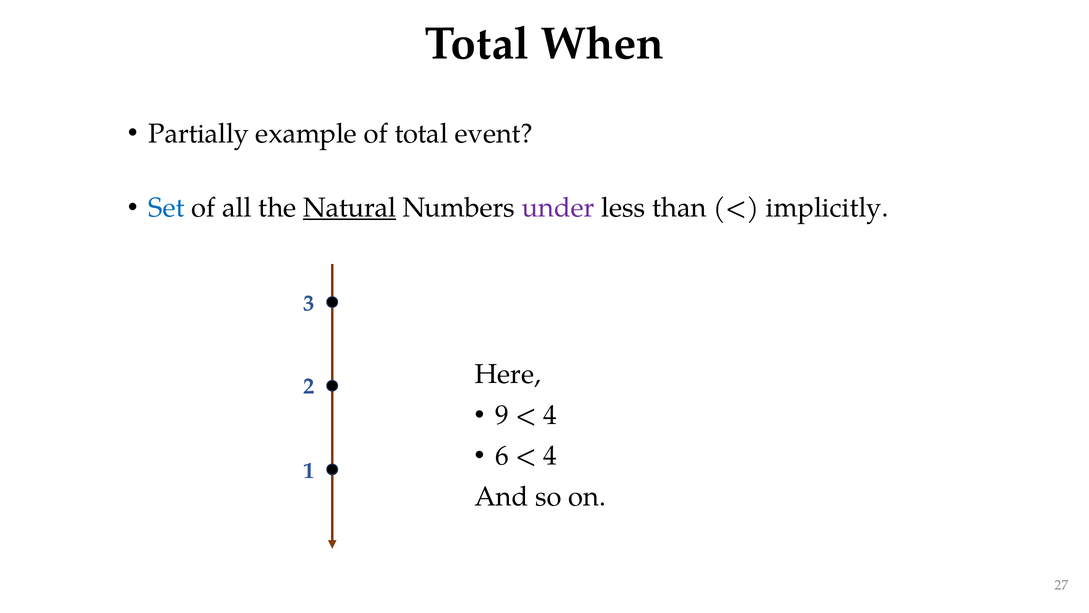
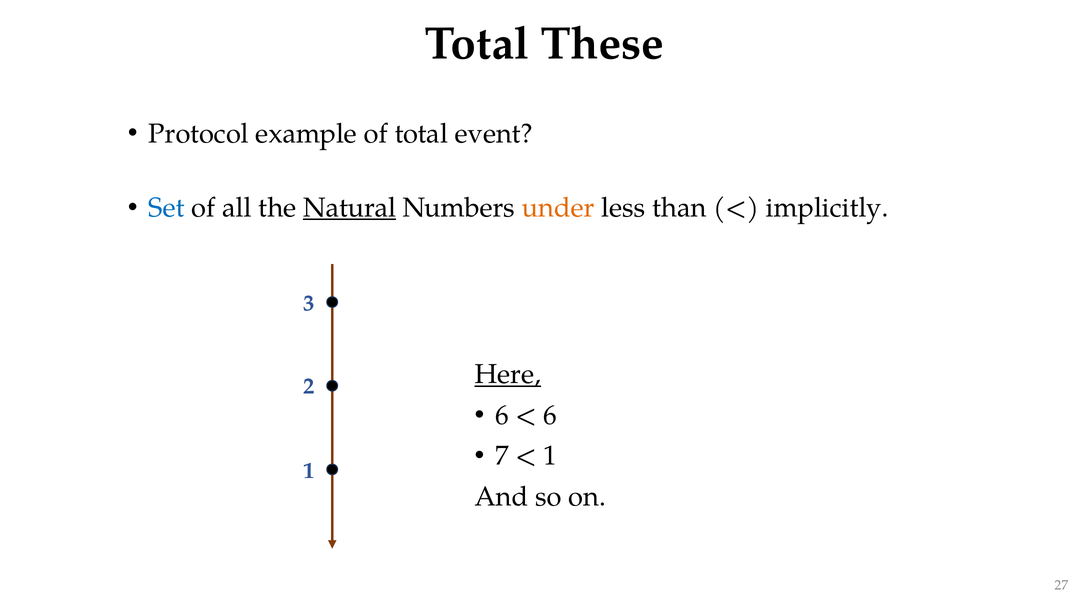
When: When -> These (602, 44)
Partially: Partially -> Protocol (199, 133)
under colour: purple -> orange (558, 208)
Here underline: none -> present (508, 374)
9: 9 -> 6 (502, 415)
4: 4 -> 6 (550, 415)
6: 6 -> 7 (502, 456)
4: 4 -> 1 (550, 456)
